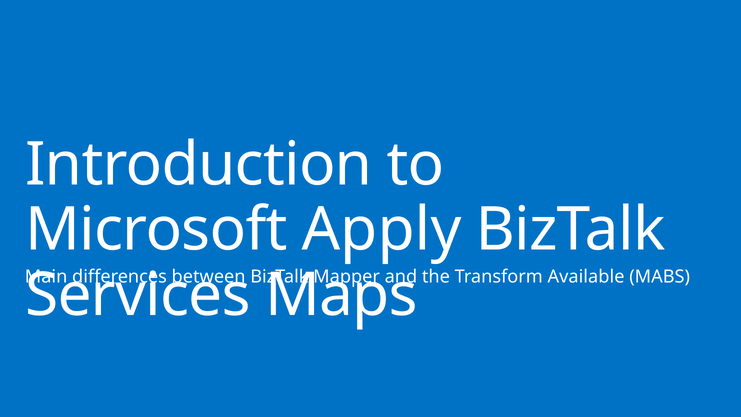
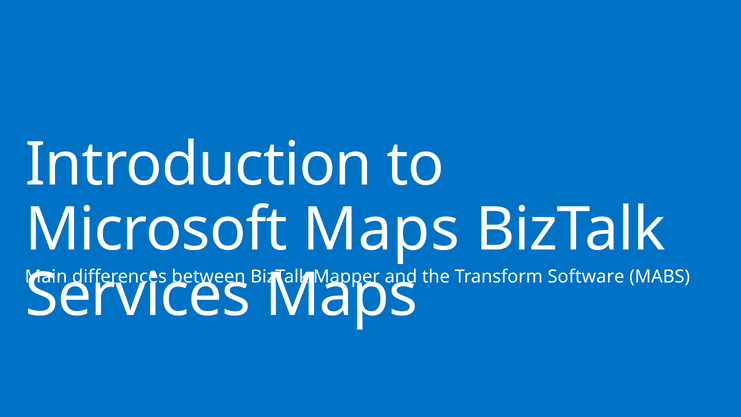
Microsoft Apply: Apply -> Maps (381, 230)
Available: Available -> Software (586, 277)
